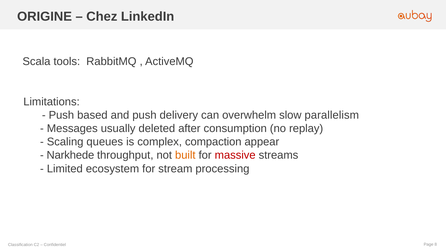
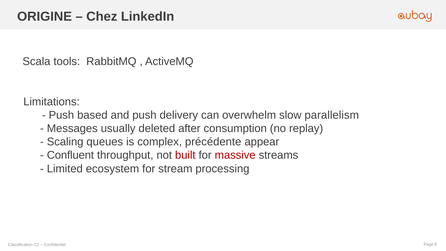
compaction: compaction -> précédente (213, 142)
Narkhede: Narkhede -> Confluent (70, 155)
built colour: orange -> red (185, 155)
